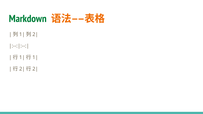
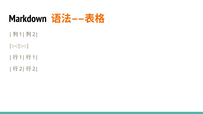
Markdown colour: green -> black (28, 19)
